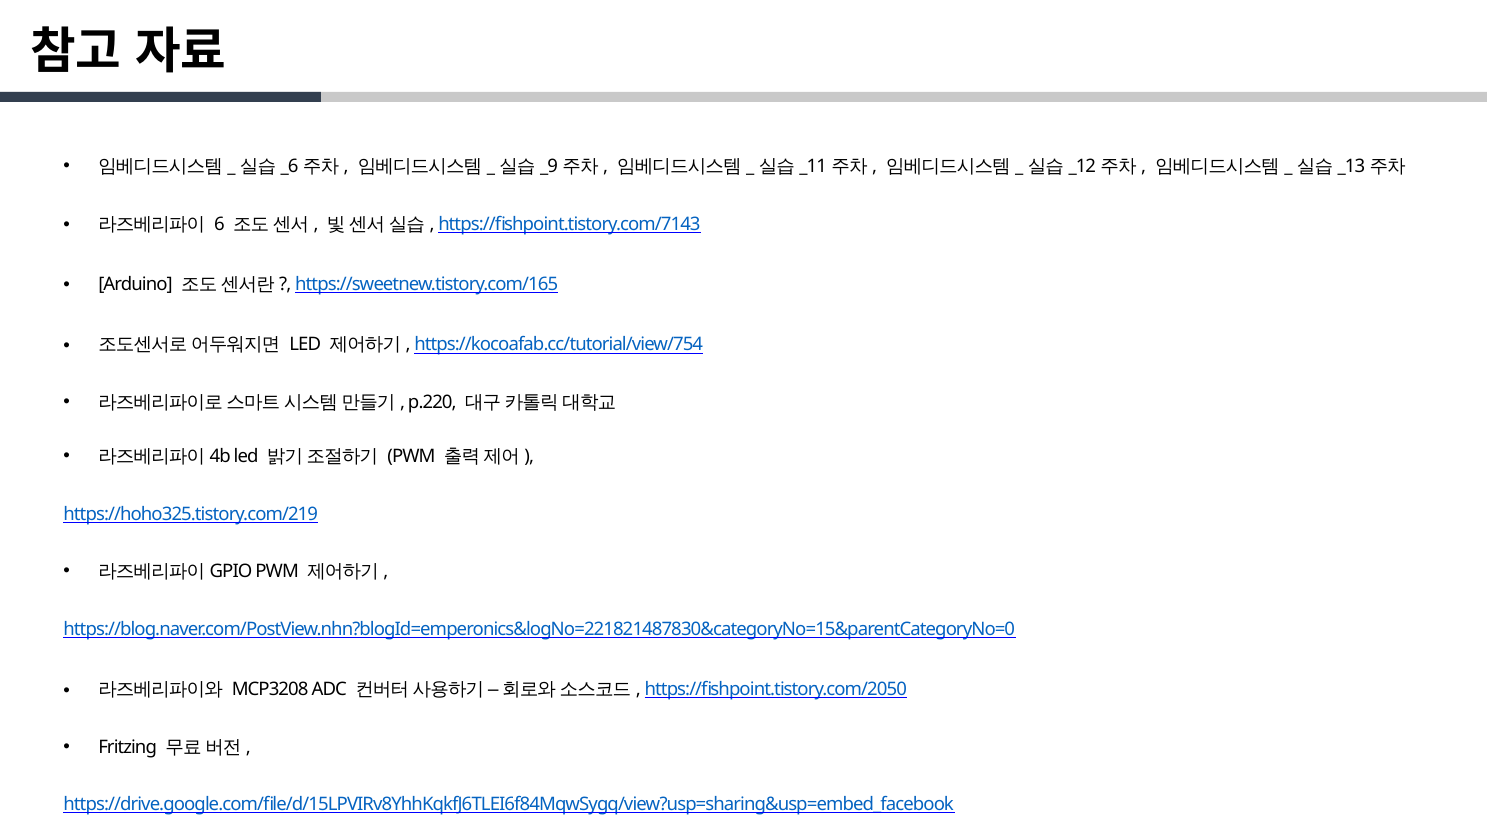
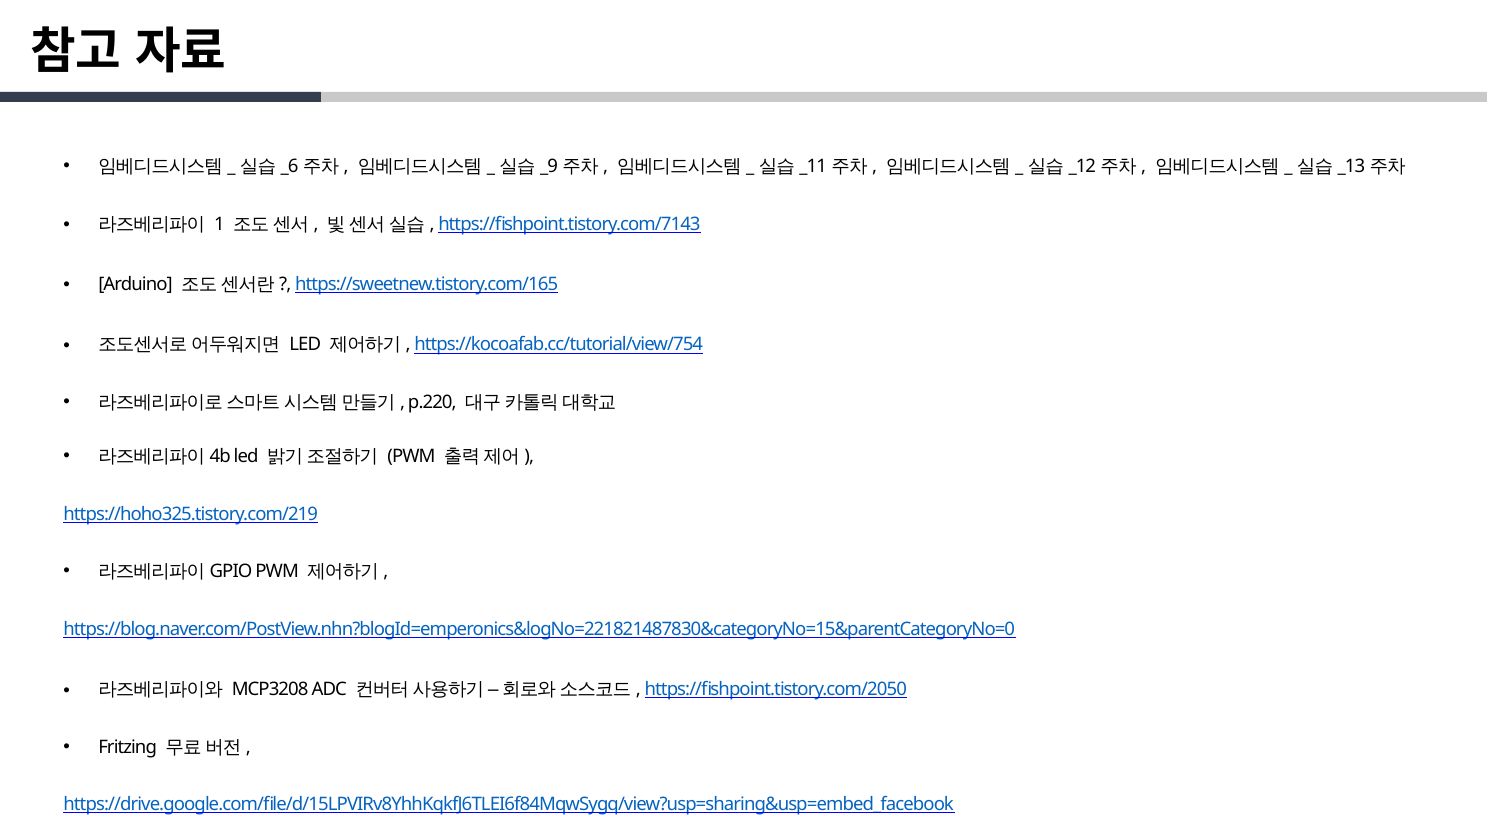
6: 6 -> 1 (219, 224)
